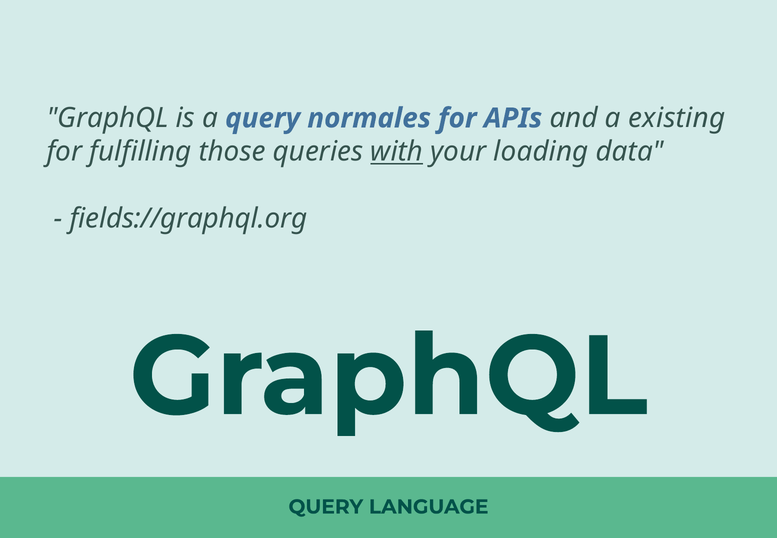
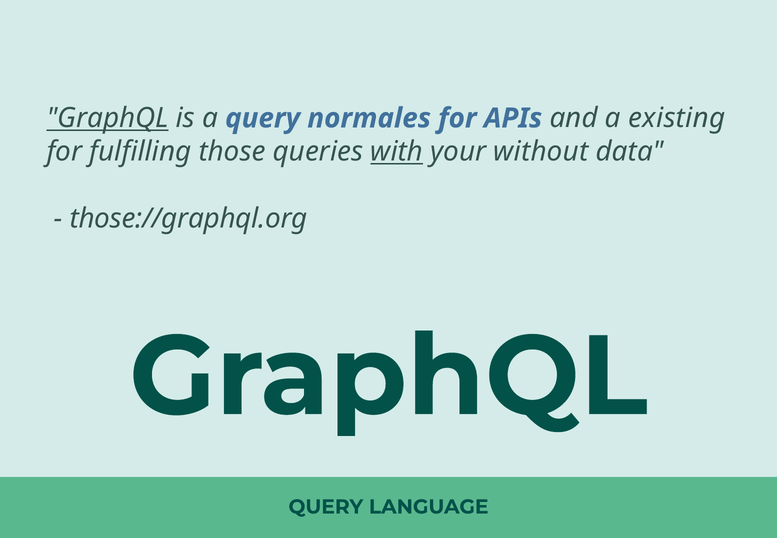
GraphQL underline: none -> present (108, 118)
loading: loading -> without (541, 152)
fields://graphql.org: fields://graphql.org -> those://graphql.org (189, 219)
